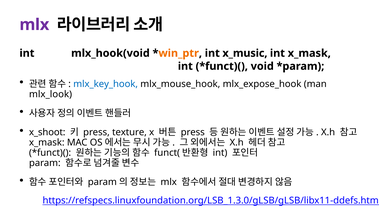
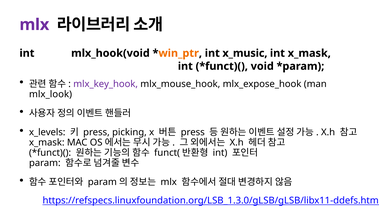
mlx_key_hook colour: blue -> purple (106, 84)
x_shoot: x_shoot -> x_levels (47, 132)
texture: texture -> picking (129, 132)
